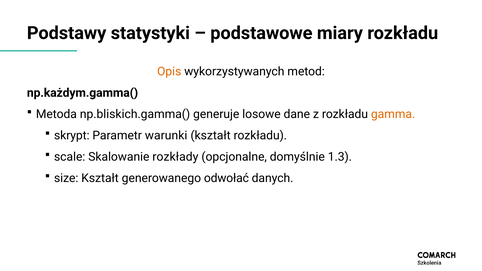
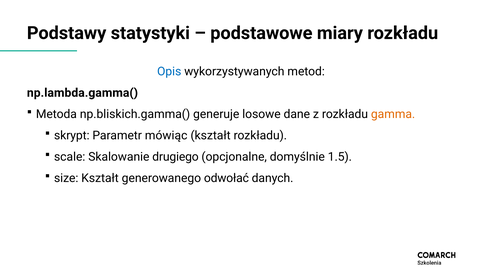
Opis colour: orange -> blue (169, 71)
np.każdym.gamma(: np.każdym.gamma( -> np.lambda.gamma( (82, 93)
warunki: warunki -> mówiąc (166, 136)
rozkłady: rozkłady -> drugiego (176, 157)
1.3: 1.3 -> 1.5 (340, 157)
